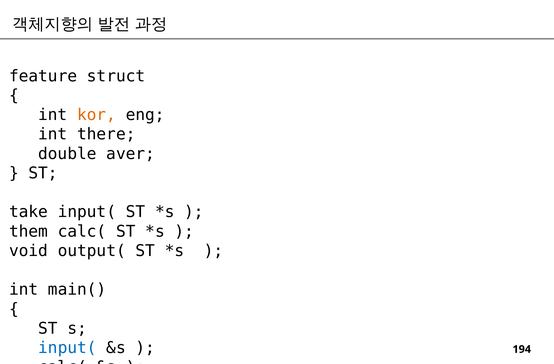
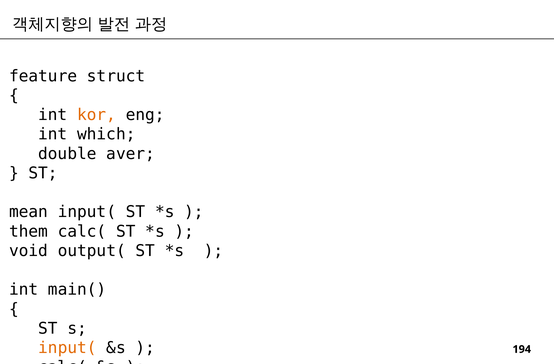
there: there -> which (106, 134)
take: take -> mean (28, 212)
input( colour: blue -> orange (67, 348)
